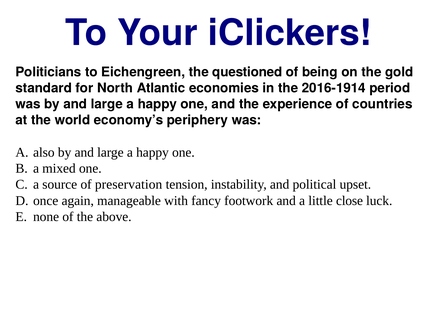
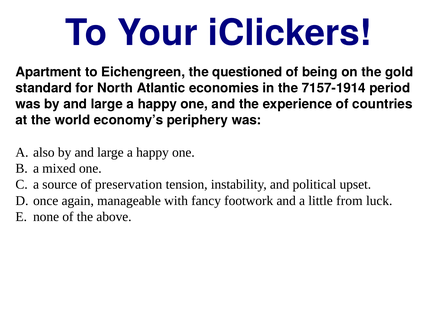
Politicians: Politicians -> Apartment (48, 72)
2016-1914: 2016-1914 -> 7157-1914 (334, 88)
close: close -> from (349, 200)
